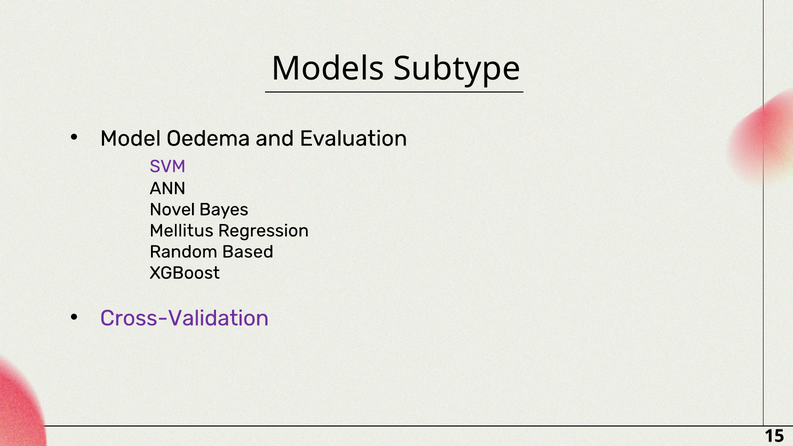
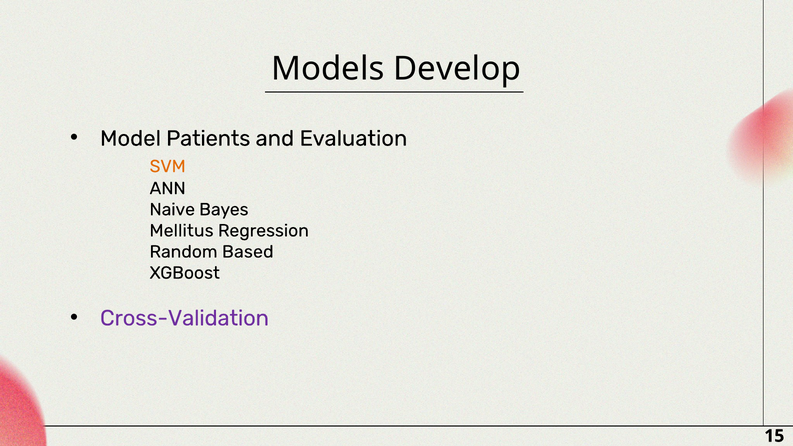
Subtype: Subtype -> Develop (457, 69)
Oedema: Oedema -> Patients (208, 138)
SVM colour: purple -> orange (168, 166)
Novel: Novel -> Naive (172, 210)
